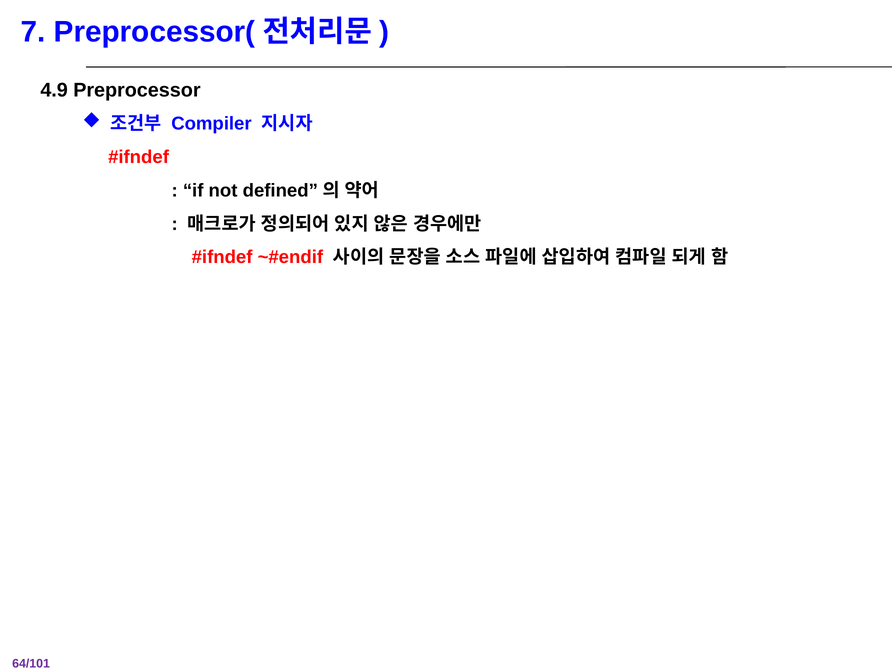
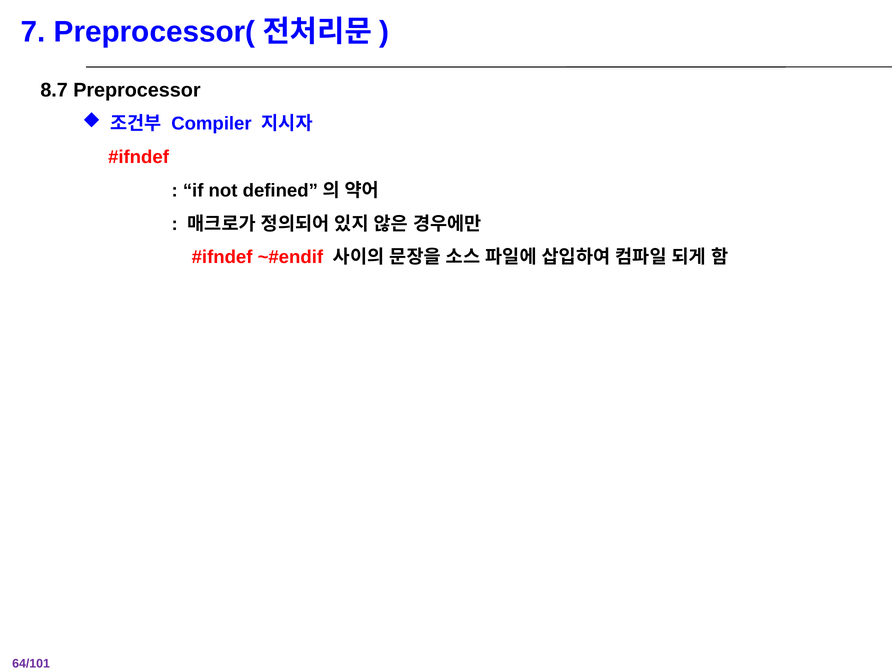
4.9: 4.9 -> 8.7 (54, 90)
